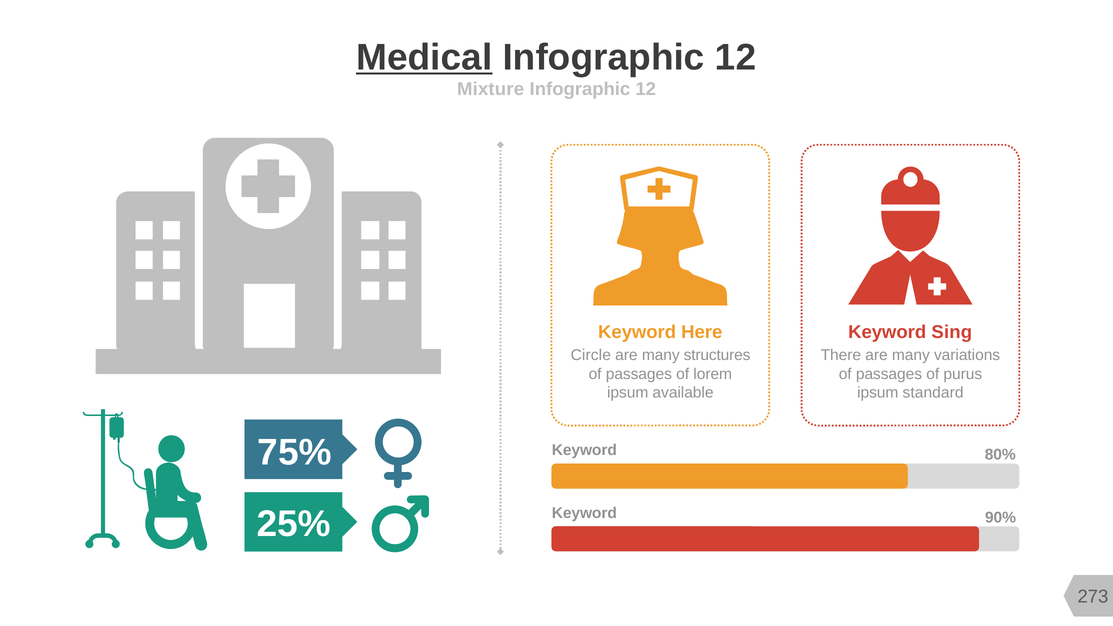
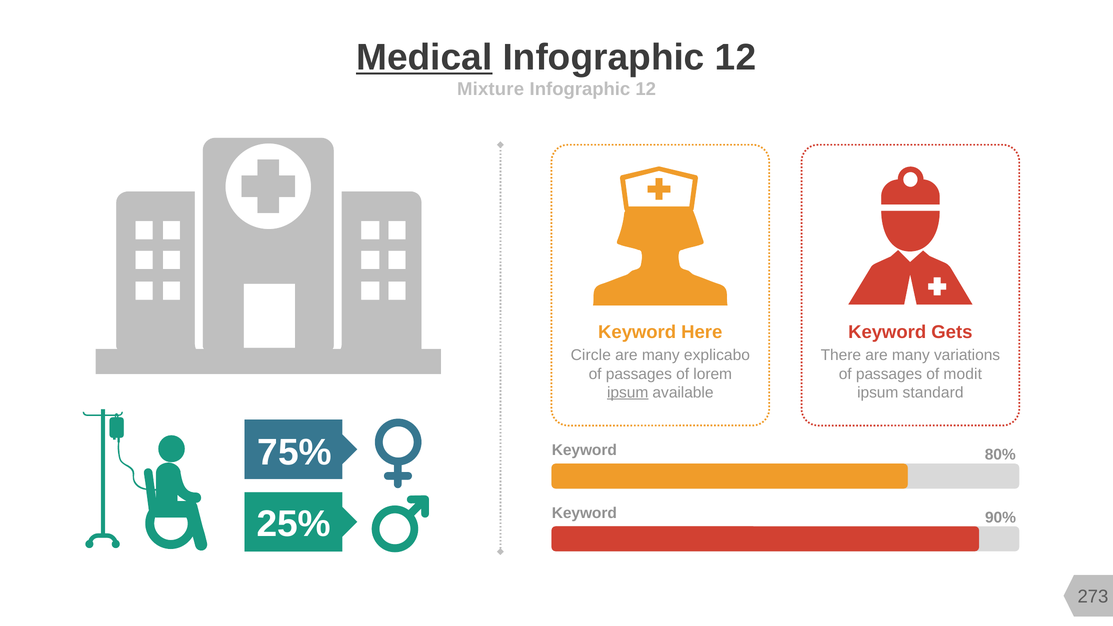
Sing: Sing -> Gets (952, 332)
structures: structures -> explicabo (717, 355)
purus: purus -> modit (963, 374)
ipsum underline: none -> present (628, 393)
